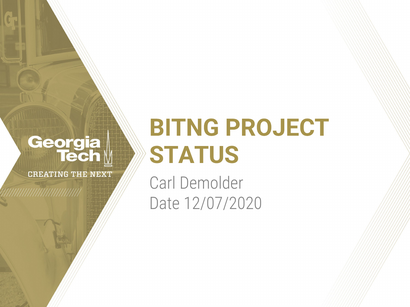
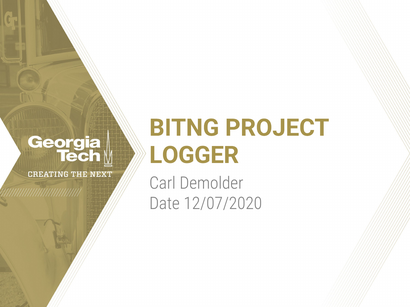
STATUS: STATUS -> LOGGER (194, 155)
